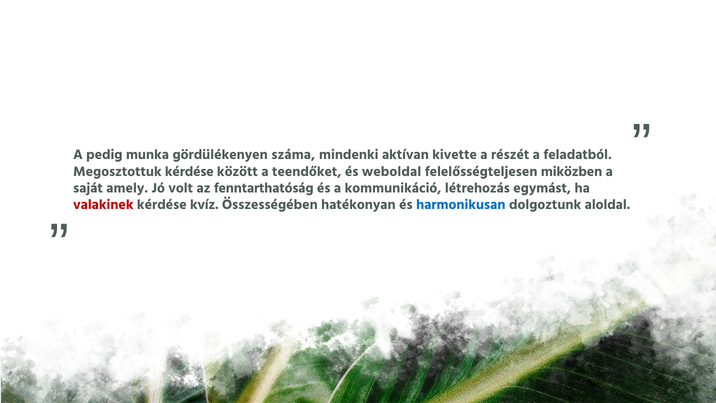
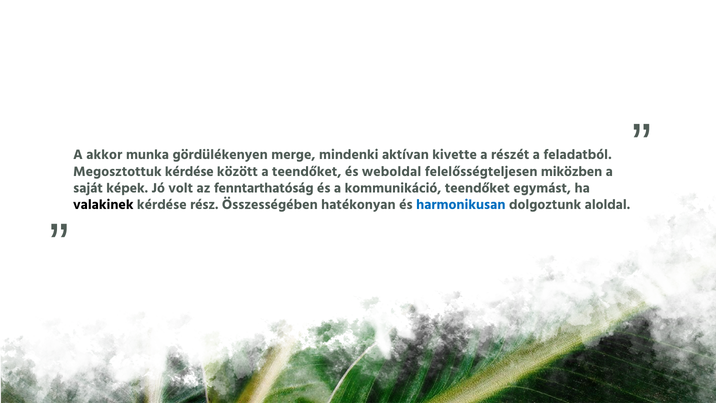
pedig: pedig -> akkor (104, 155)
száma: száma -> merge (293, 155)
amely: amely -> képek (127, 188)
kommunikáció létrehozás: létrehozás -> teendőket (477, 188)
valakinek colour: red -> black (103, 205)
kvíz: kvíz -> rész (204, 205)
